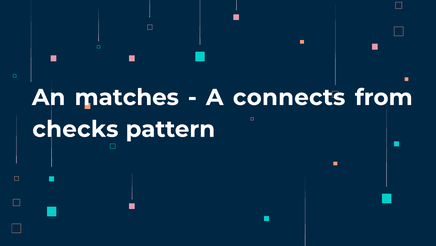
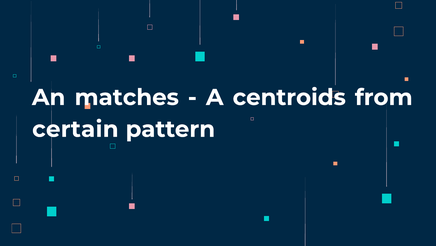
connects: connects -> centroids (289, 97)
checks: checks -> certain (75, 129)
